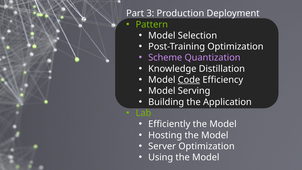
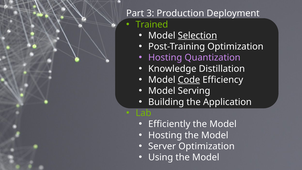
Pattern: Pattern -> Trained (152, 24)
Selection underline: none -> present (197, 36)
Scheme: Scheme -> Hosting (165, 58)
